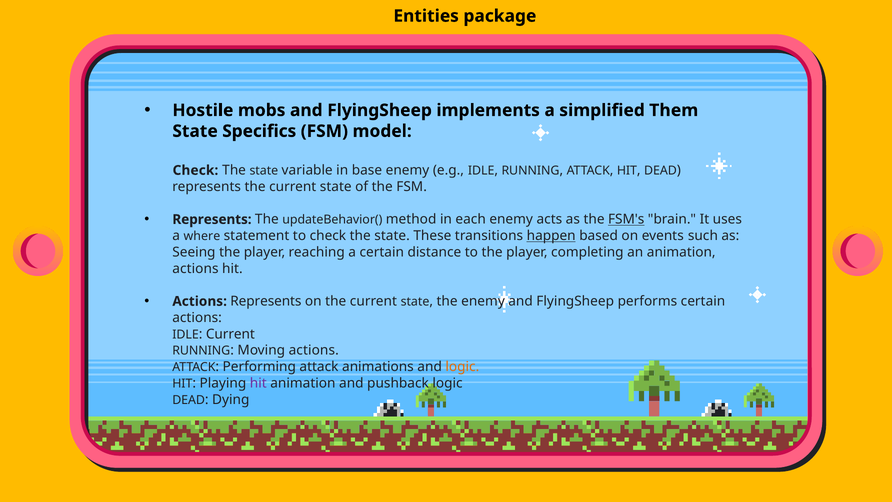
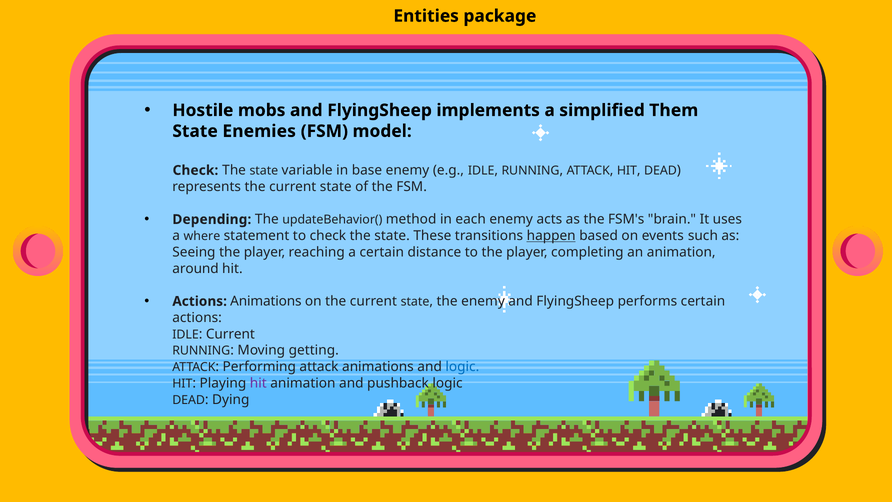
Specifics: Specifics -> Enemies (259, 131)
Represents: Represents -> Depending (212, 219)
FSM's underline: present -> none (626, 219)
actions: actions -> around (196, 268)
Actions Represents: Represents -> Animations (266, 301)
Moving actions: actions -> getting (314, 350)
logic colour: orange -> blue (462, 367)
